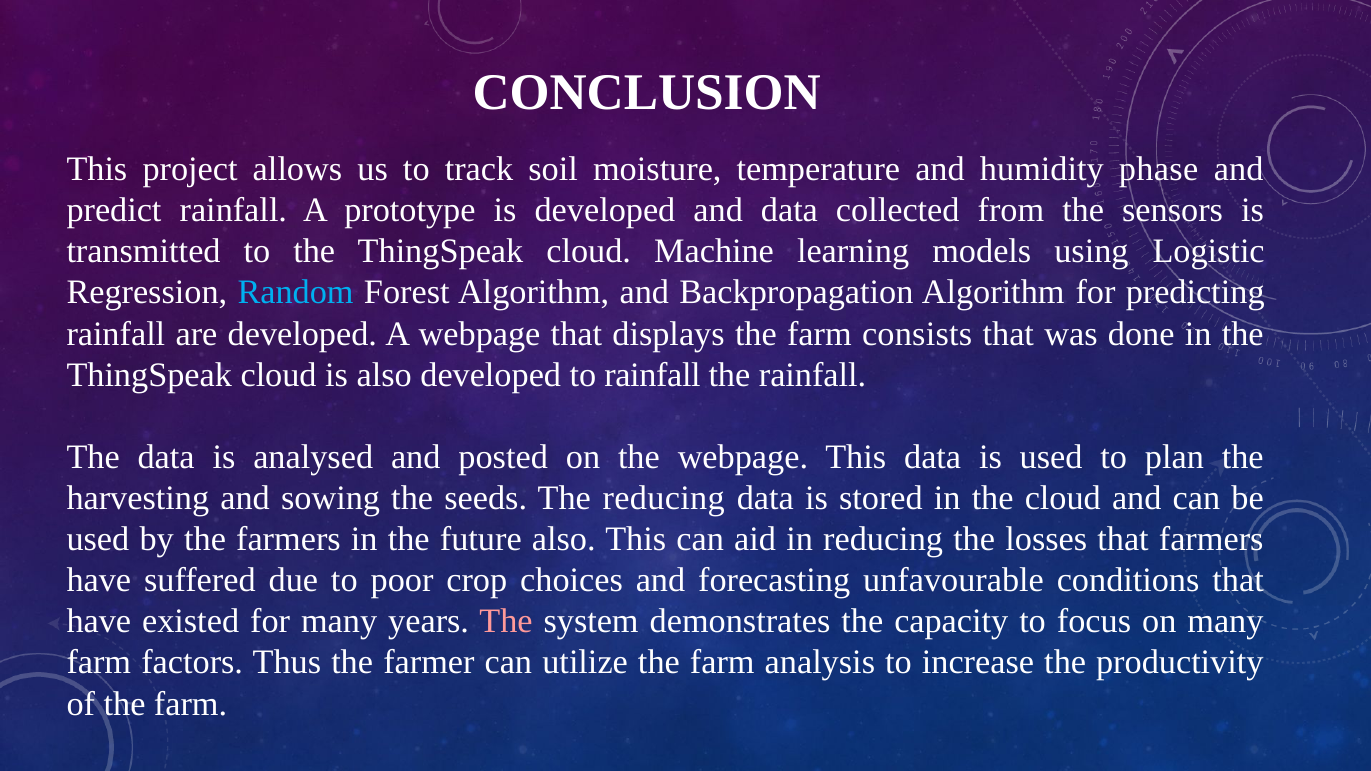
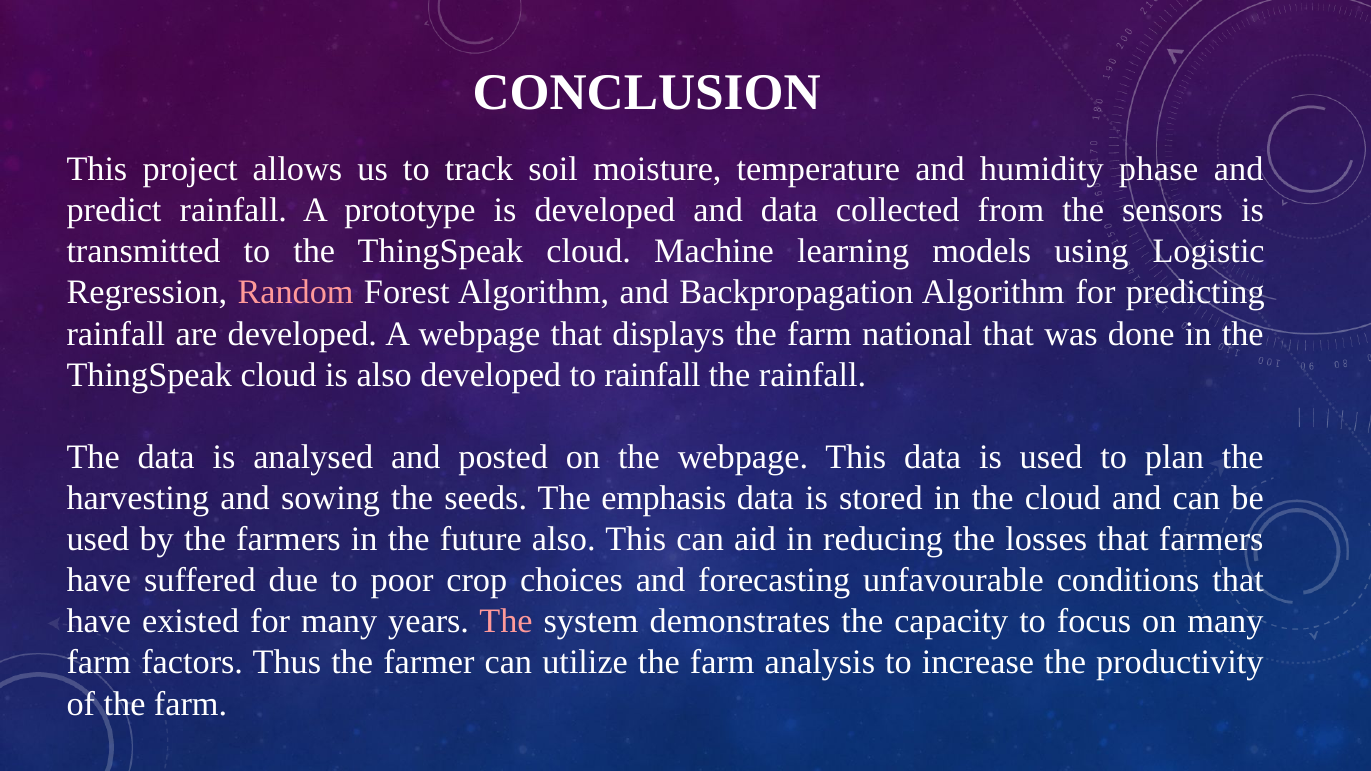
Random colour: light blue -> pink (296, 293)
consists: consists -> national (917, 334)
The reducing: reducing -> emphasis (664, 498)
